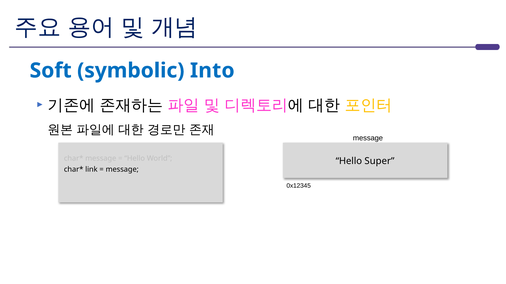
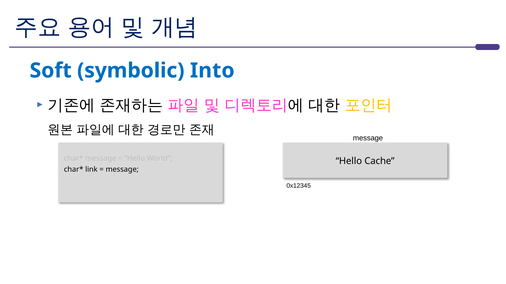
Super: Super -> Cache (380, 161)
